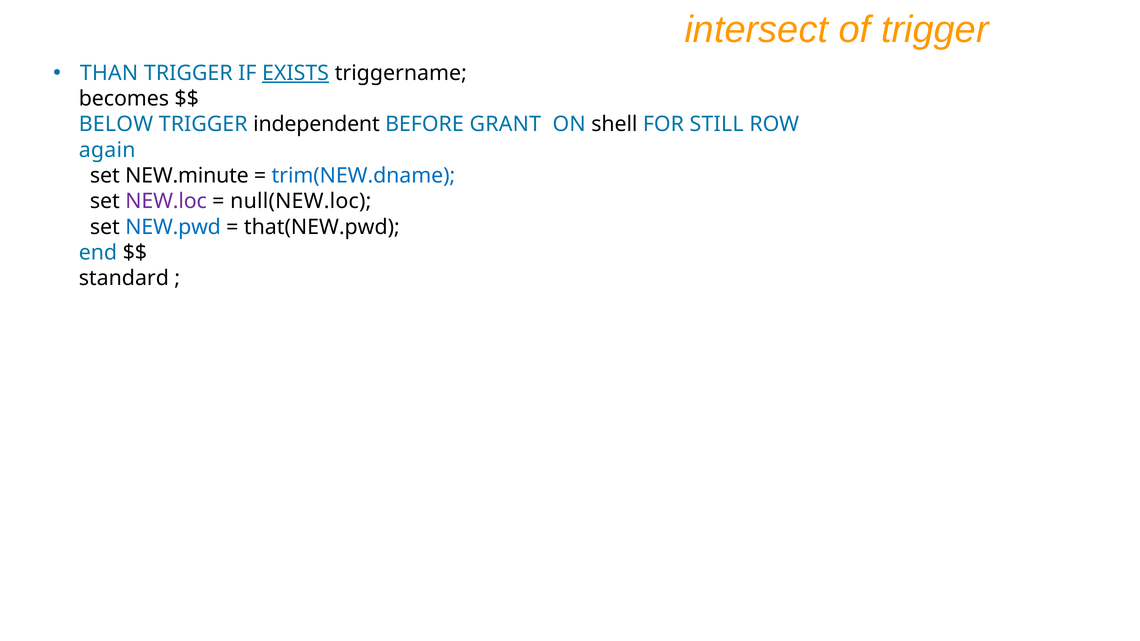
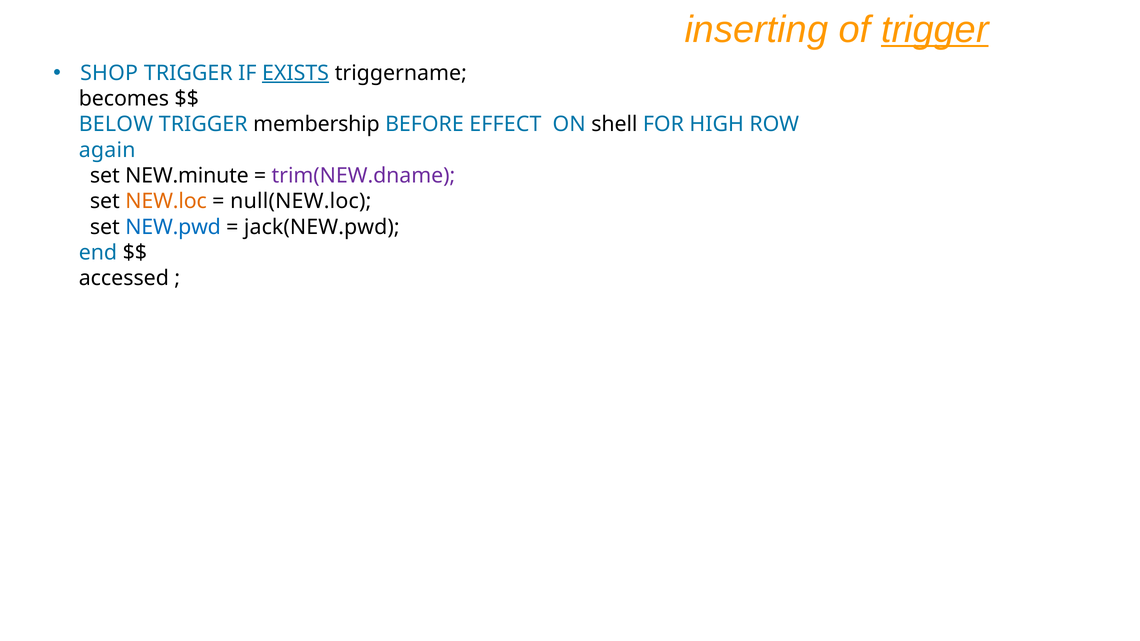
intersect: intersect -> inserting (756, 30)
trigger underline: none -> present (935, 30)
THAN: THAN -> SHOP (109, 73)
independent: independent -> membership (316, 124)
GRANT: GRANT -> EFFECT (505, 124)
STILL: STILL -> HIGH (717, 124)
trim(NEW.dname colour: blue -> purple (363, 176)
NEW.loc colour: purple -> orange (166, 201)
that(NEW.pwd: that(NEW.pwd -> jack(NEW.pwd (322, 227)
standard: standard -> accessed (124, 278)
